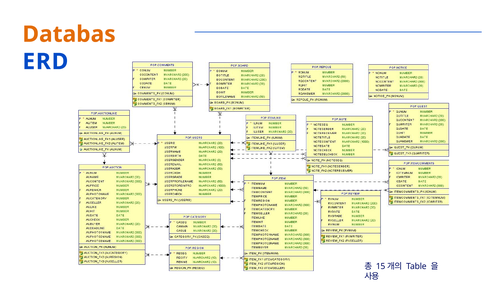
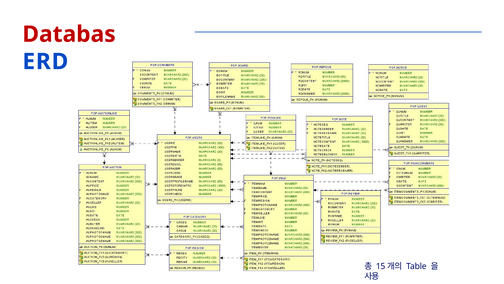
Databas colour: orange -> red (69, 34)
